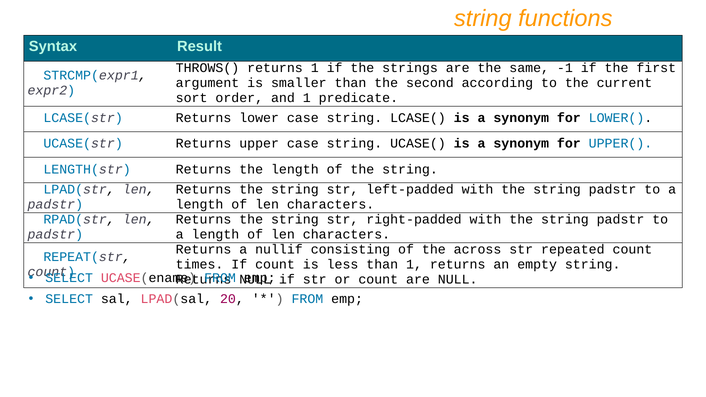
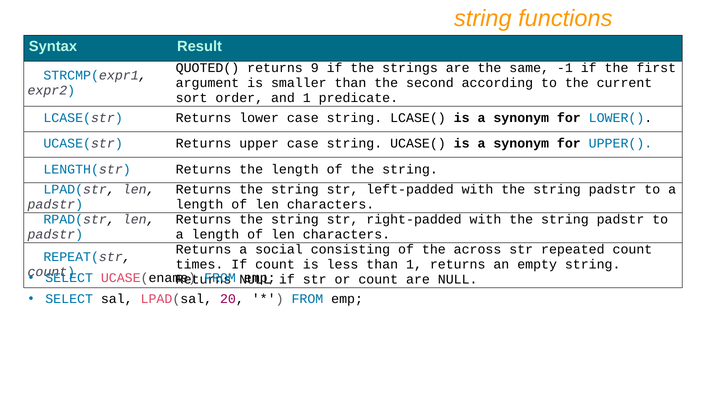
THROWS(: THROWS( -> QUOTED( (208, 68)
returns 1: 1 -> 9 (315, 68)
nullif: nullif -> social (279, 250)
